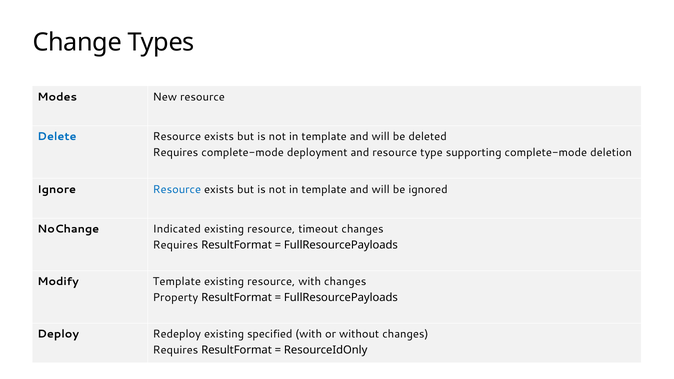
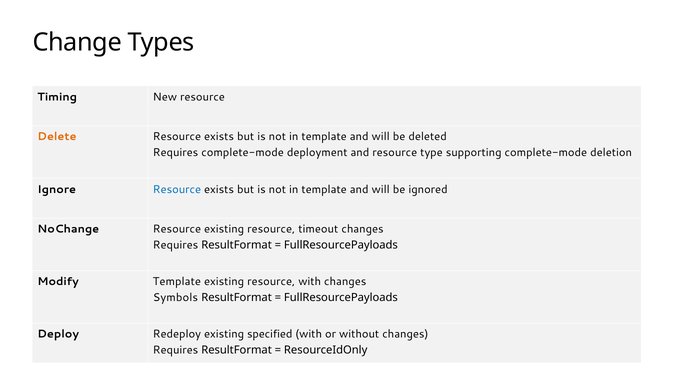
Modes: Modes -> Timing (57, 97)
Delete colour: blue -> orange (57, 137)
NoChange Indicated: Indicated -> Resource (177, 229)
Property: Property -> Symbols (175, 298)
